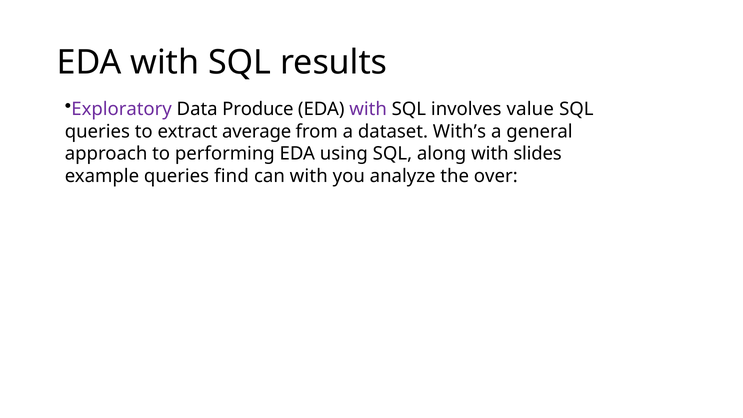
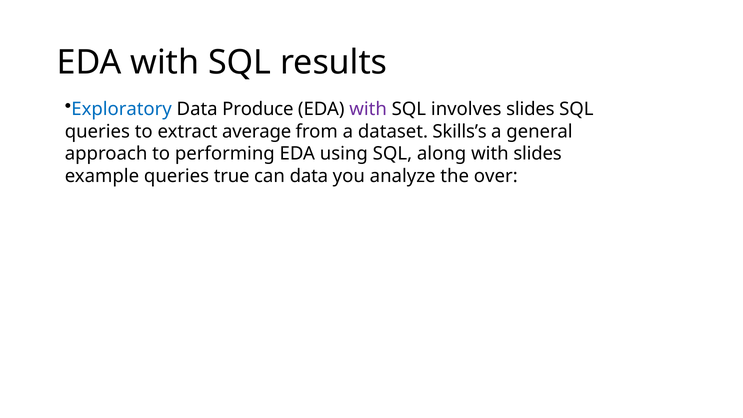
Exploratory colour: purple -> blue (122, 109)
involves value: value -> slides (530, 109)
With’s: With’s -> Skills’s (460, 131)
find: find -> true (232, 176)
can with: with -> data (309, 176)
